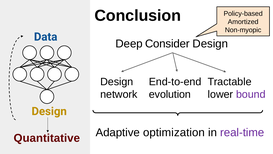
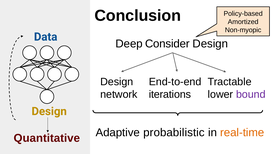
evolution: evolution -> iterations (170, 94)
optimization: optimization -> probabilistic (174, 132)
real-time colour: purple -> orange (242, 132)
